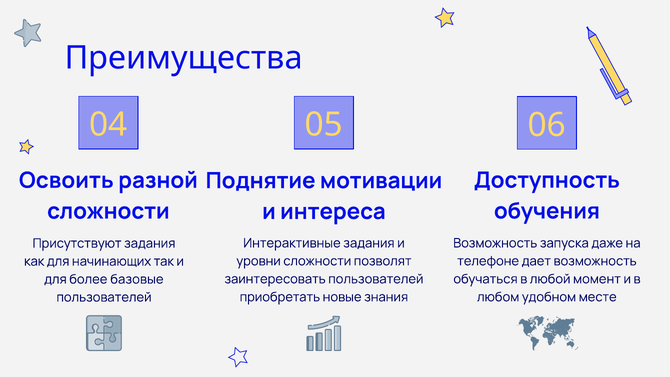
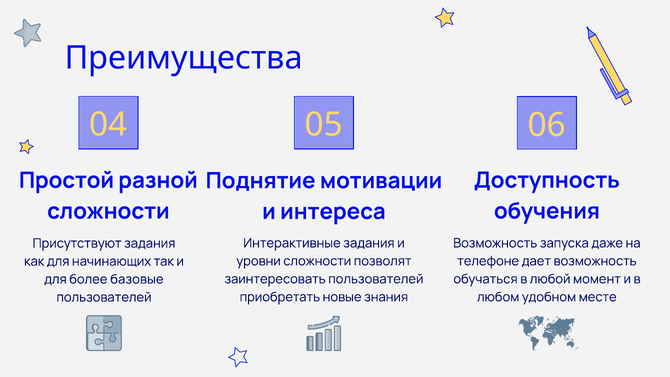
Освоить: Освоить -> Простой (66, 180)
